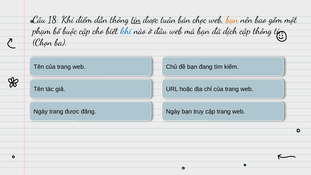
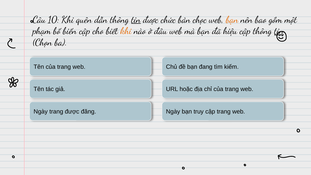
18: 18 -> 10 (54, 19)
điểm: điểm -> quên (84, 19)
tuân: tuân -> chức (168, 19)
buộc: buộc -> biến (70, 31)
khi colour: blue -> orange (126, 31)
dịch: dịch -> hiệu (230, 31)
tin underline: none -> present (279, 31)
